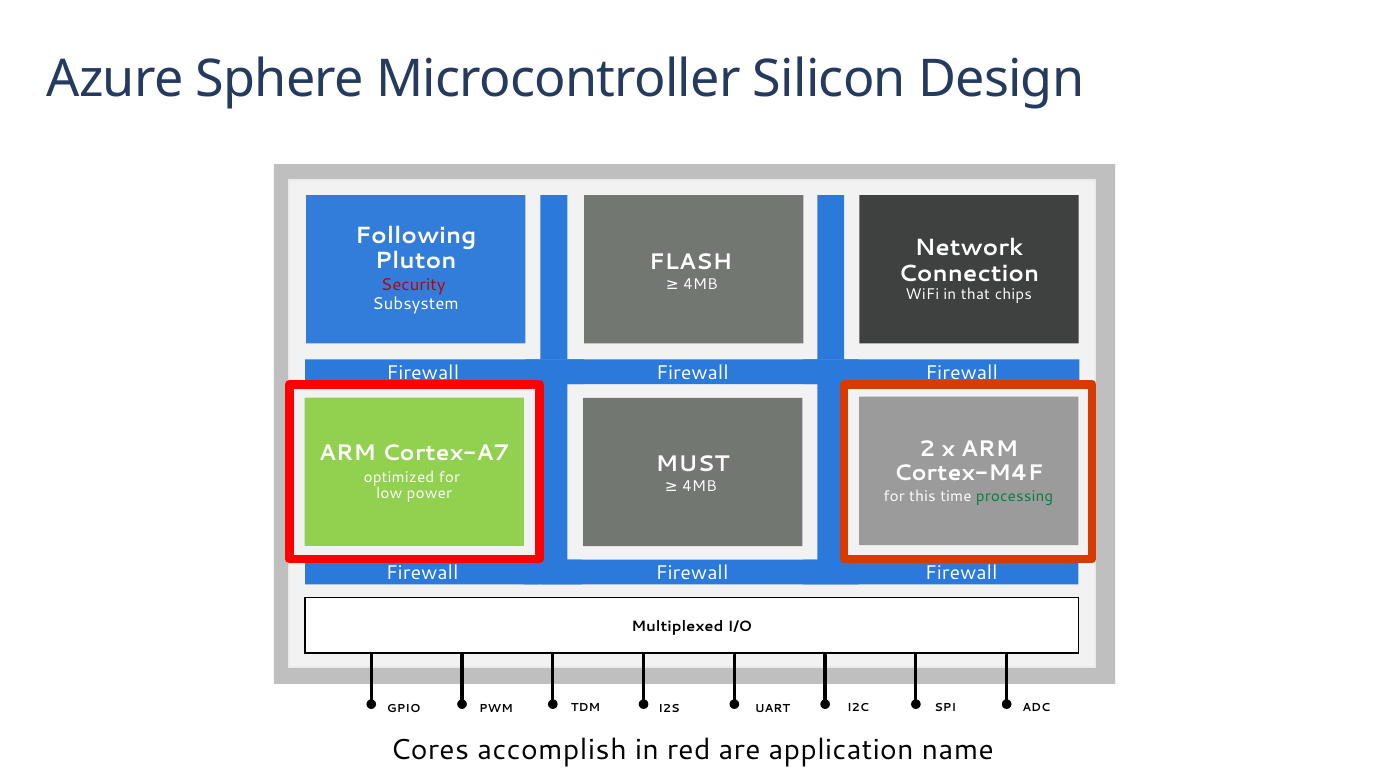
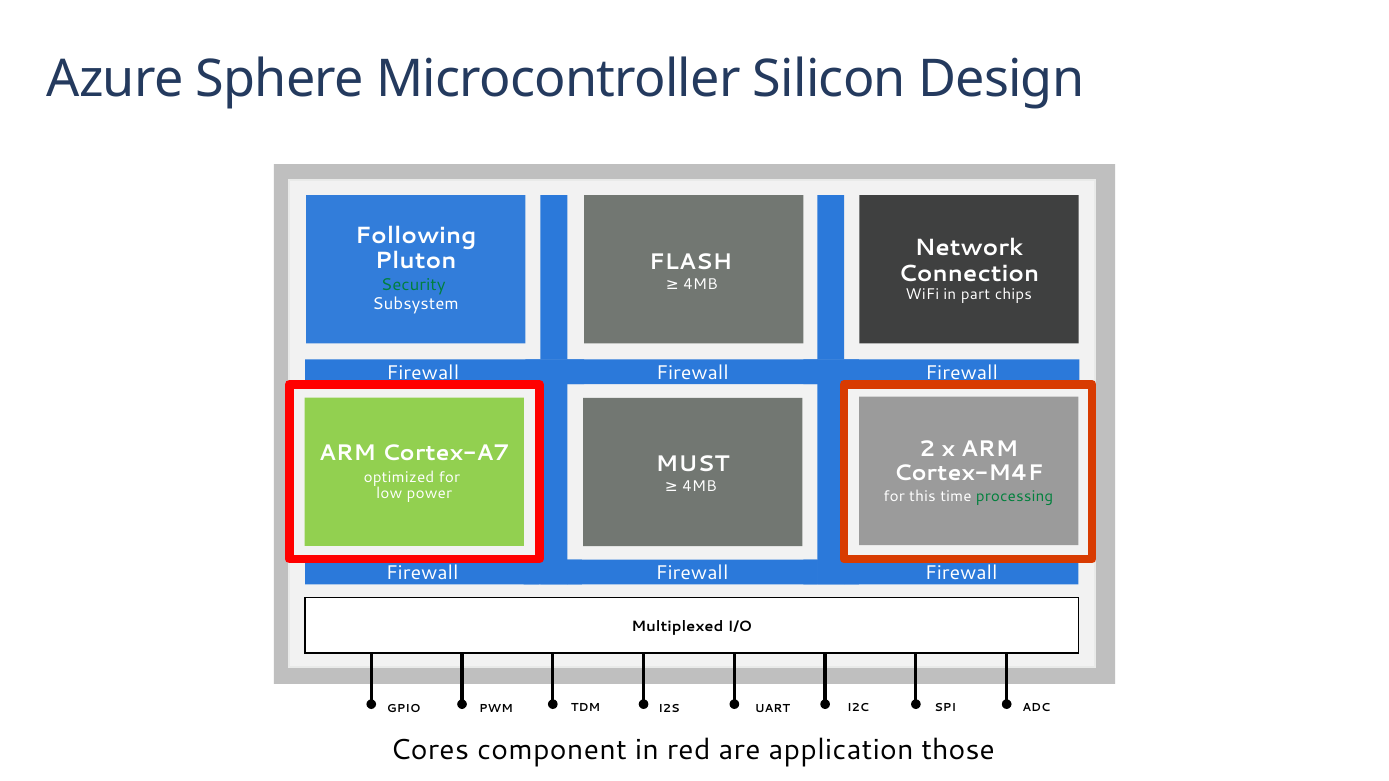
Security colour: red -> green (413, 285)
that: that -> part (975, 295)
accomplish: accomplish -> component (552, 751)
name: name -> those (958, 751)
